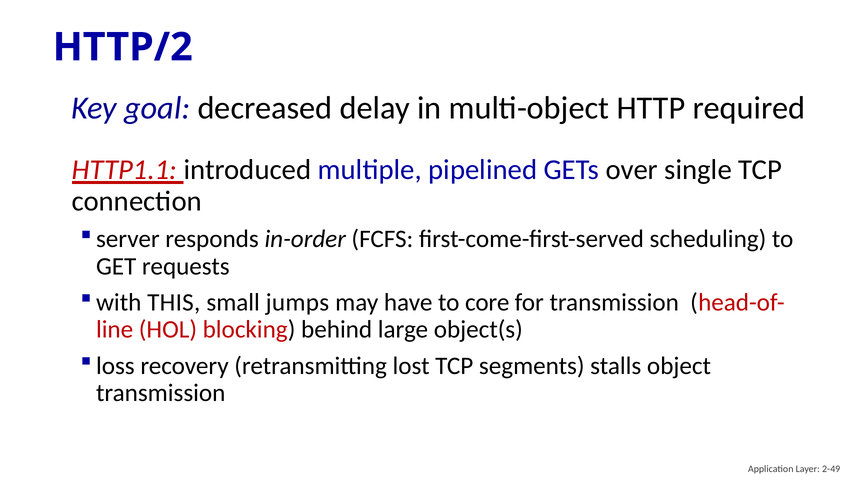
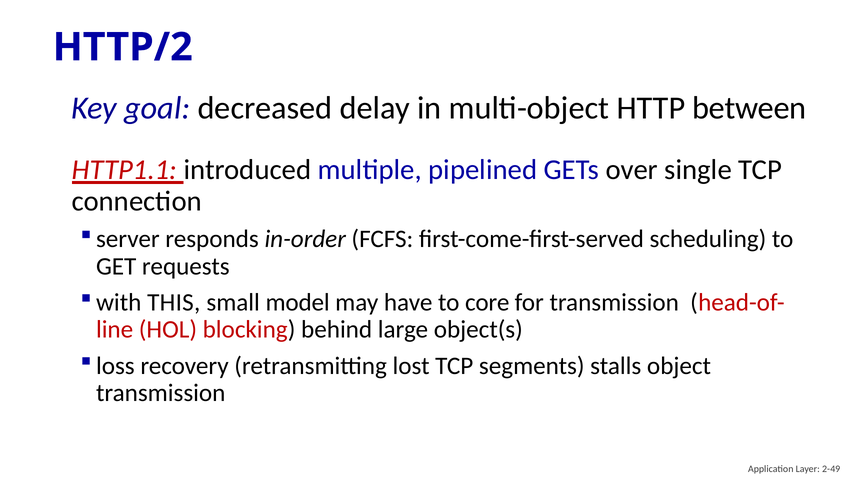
required: required -> between (749, 108)
jumps: jumps -> model (298, 303)
